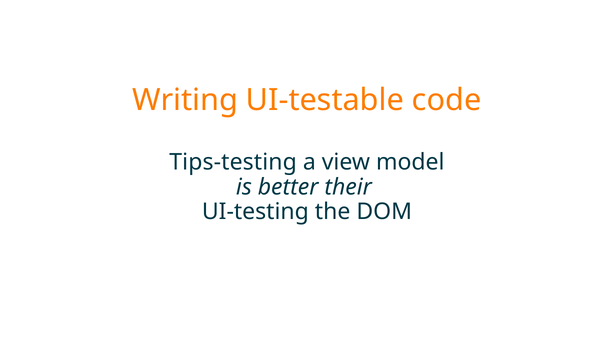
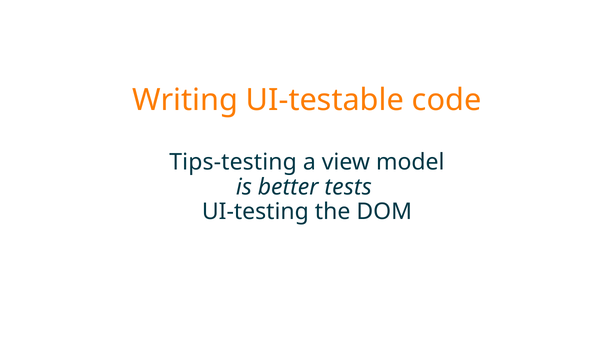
their: their -> tests (348, 187)
